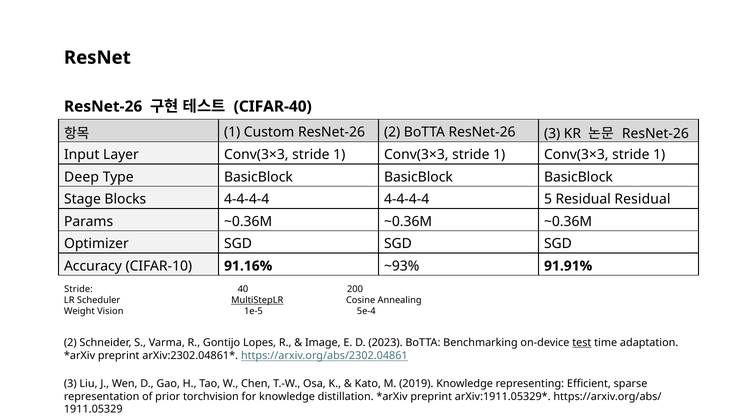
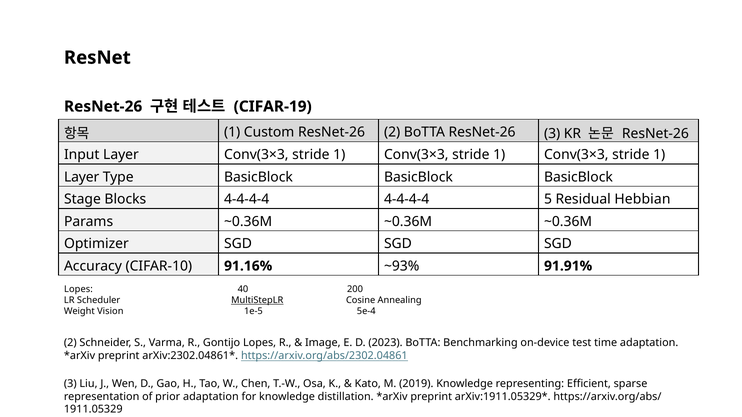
CIFAR-40: CIFAR-40 -> CIFAR-19 (273, 107)
Deep: Deep -> Layer (82, 177)
Residual Residual: Residual -> Hebbian (642, 199)
Stride: Stride -> Lopes (78, 289)
test underline: present -> none (582, 343)
prior torchvision: torchvision -> adaptation (211, 397)
